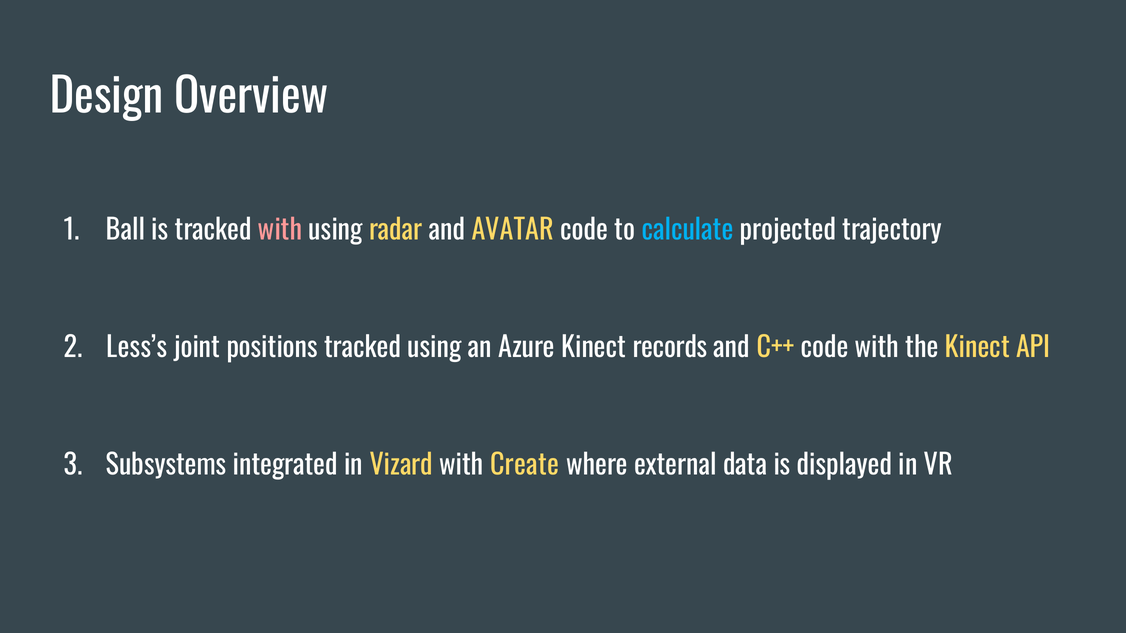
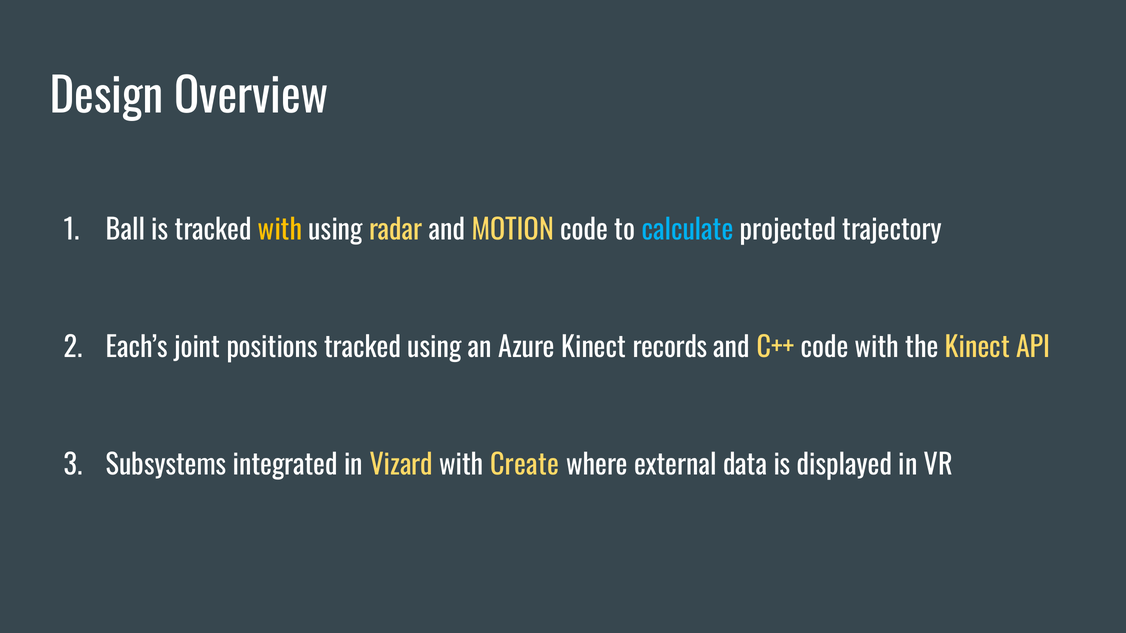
with colour: pink -> yellow (280, 231)
AVATAR: AVATAR -> MOTION (513, 231)
Less’s: Less’s -> Each’s (137, 348)
